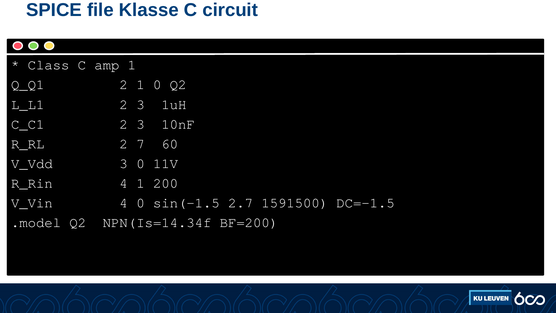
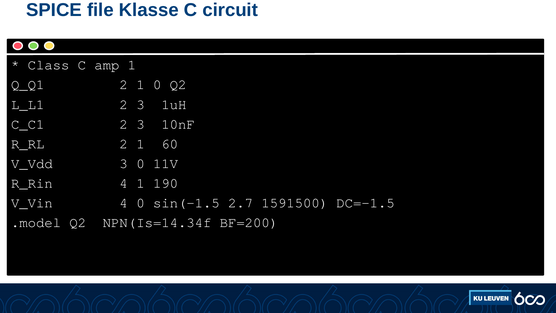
R_RL 2 7: 7 -> 1 (141, 144)
200: 200 -> 190 (166, 183)
